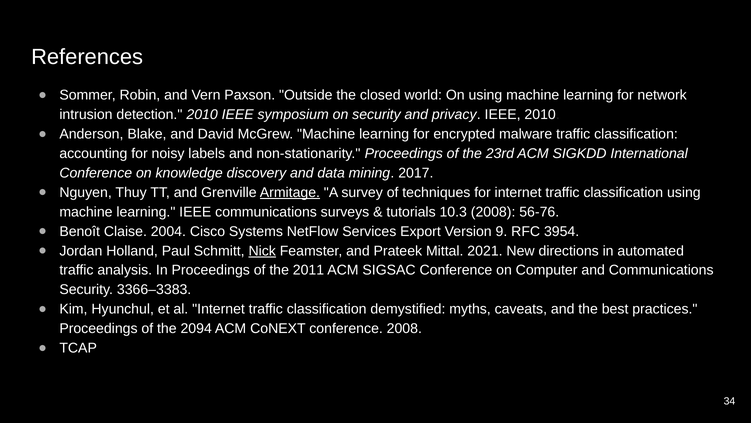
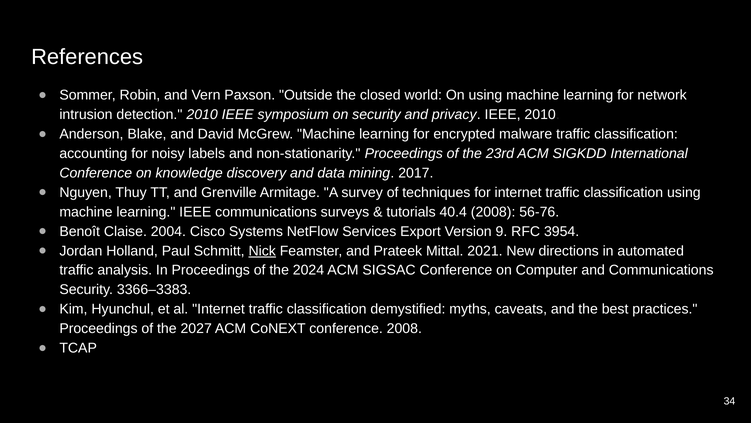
Armitage underline: present -> none (290, 192)
10.3: 10.3 -> 40.4 (453, 212)
2011: 2011 -> 2024 (308, 270)
2094: 2094 -> 2027 (196, 328)
